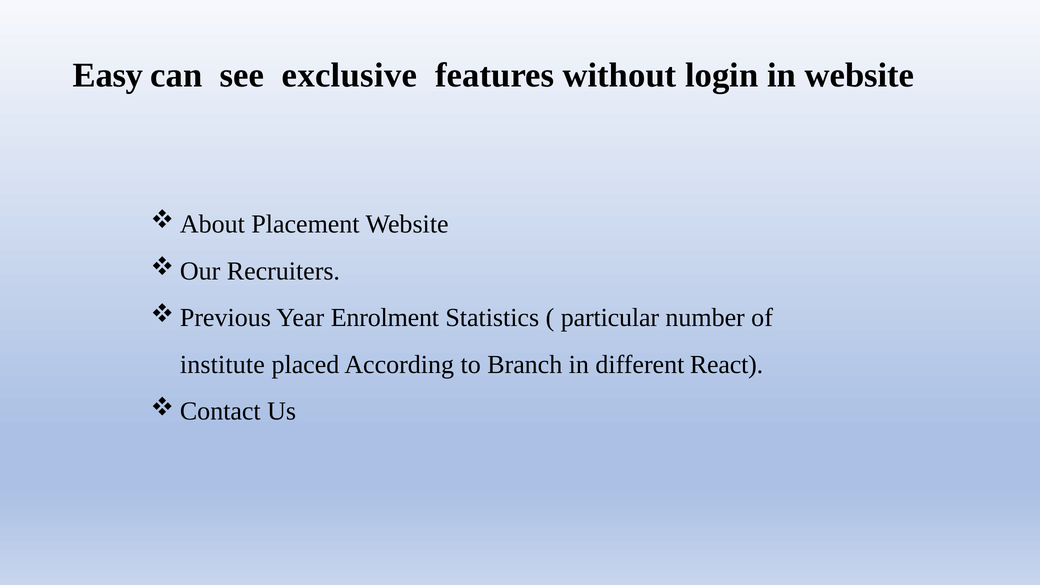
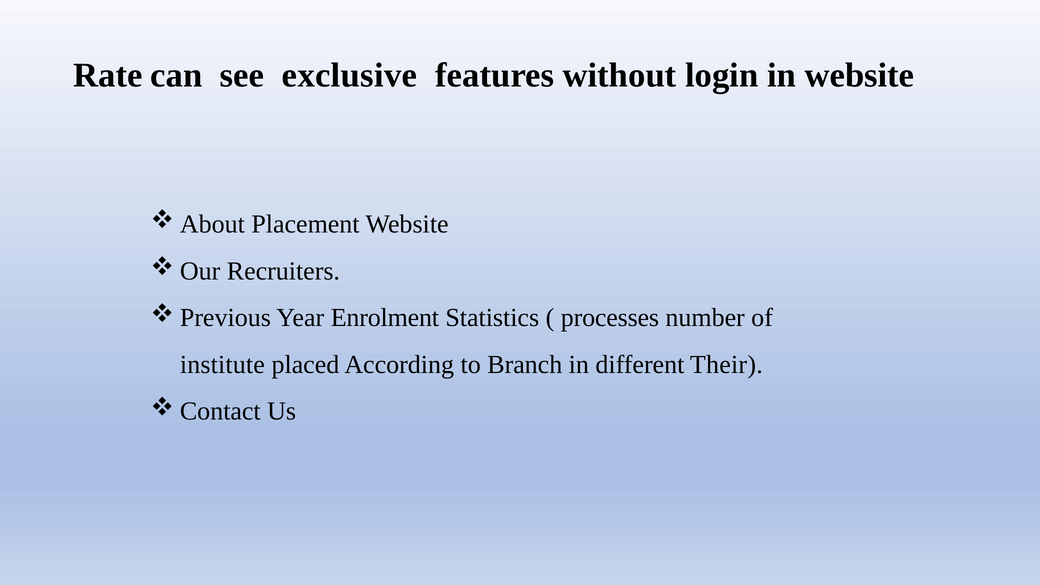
Easy: Easy -> Rate (108, 76)
particular: particular -> processes (610, 318)
React: React -> Their (726, 365)
